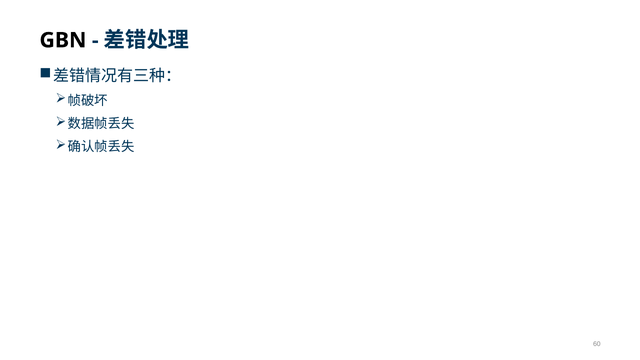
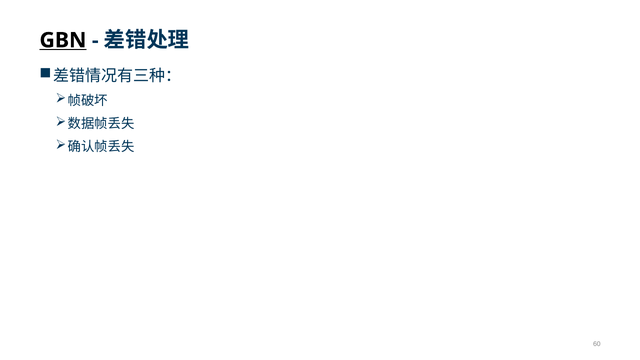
GBN underline: none -> present (63, 40)
